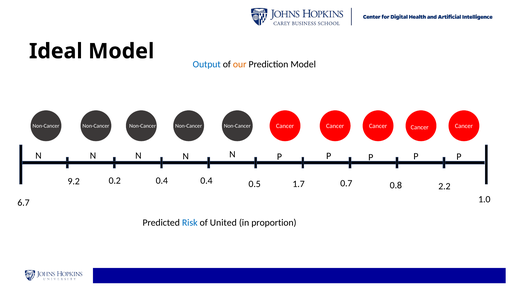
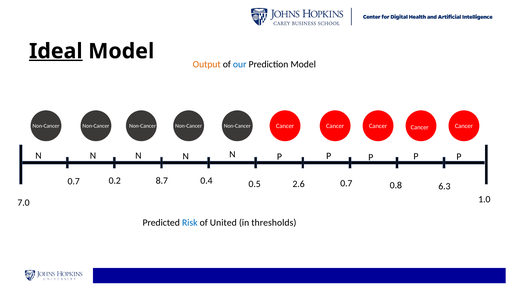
Ideal underline: none -> present (56, 51)
Output colour: blue -> orange (207, 64)
our colour: orange -> blue (240, 64)
9.2: 9.2 -> 0.7 (74, 181)
0.2 0.4: 0.4 -> 8.7 (162, 180)
1.7: 1.7 -> 2.6 (299, 184)
2.2: 2.2 -> 6.3 (444, 186)
6.7: 6.7 -> 7.0 (24, 202)
proportion: proportion -> thresholds (274, 222)
